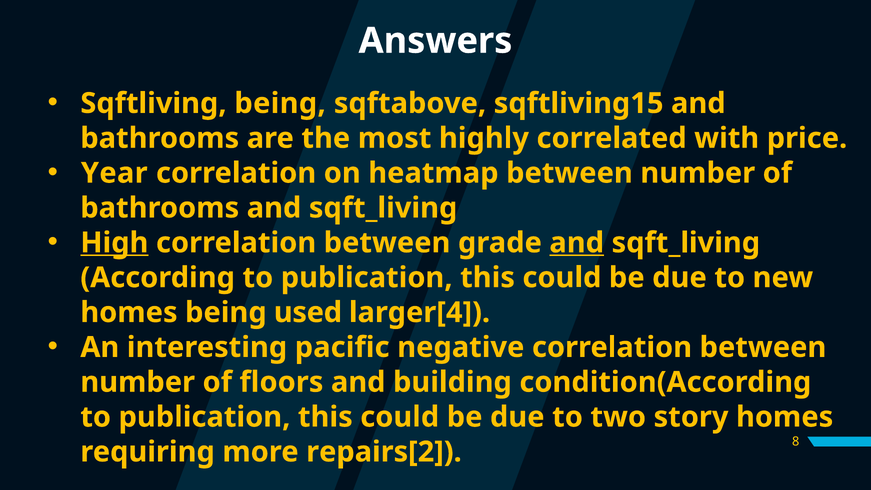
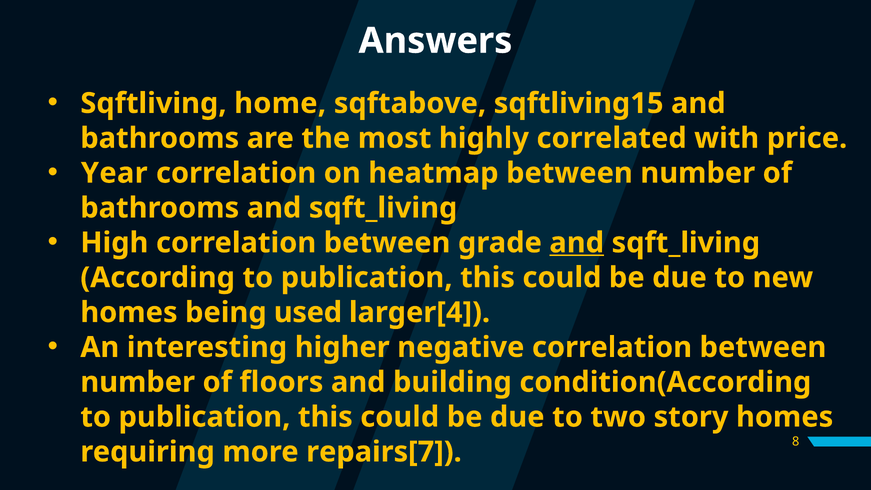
Sqftliving being: being -> home (280, 103)
High underline: present -> none (114, 243)
pacific: pacific -> higher (342, 347)
repairs[2: repairs[2 -> repairs[7 (384, 452)
